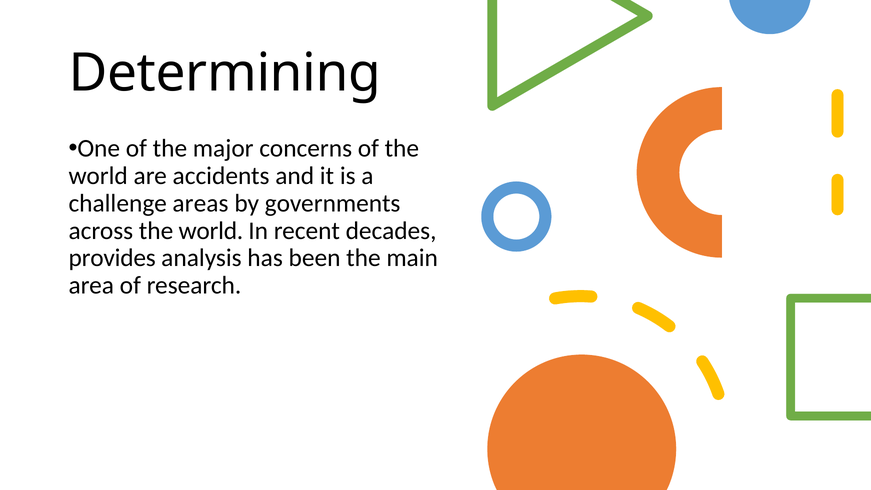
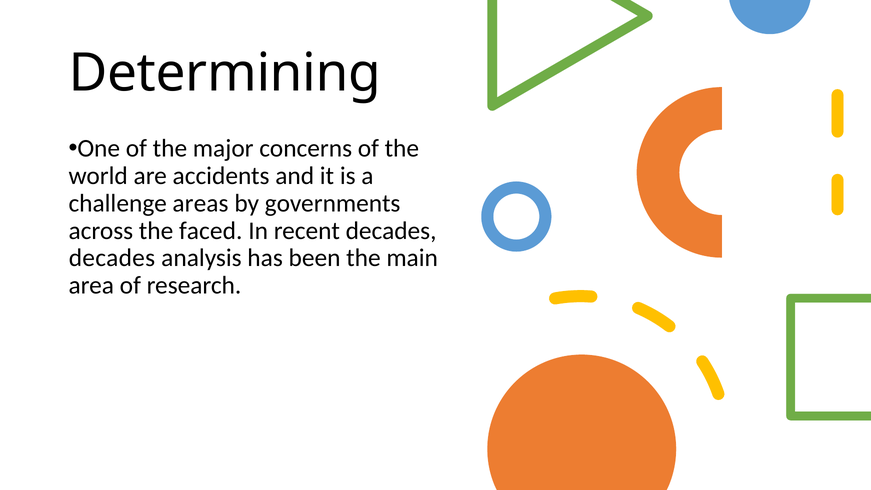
across the world: world -> faced (211, 231)
provides: provides -> decades (112, 258)
